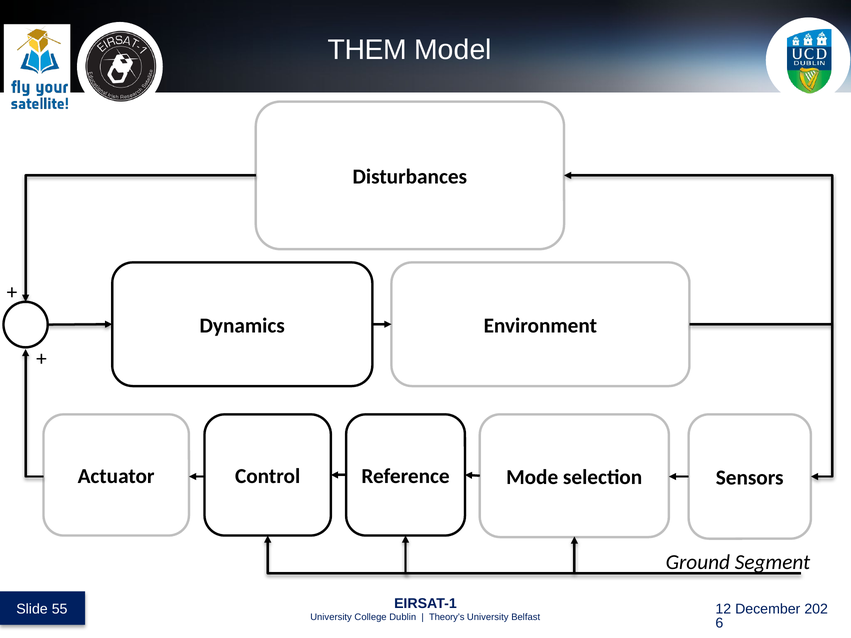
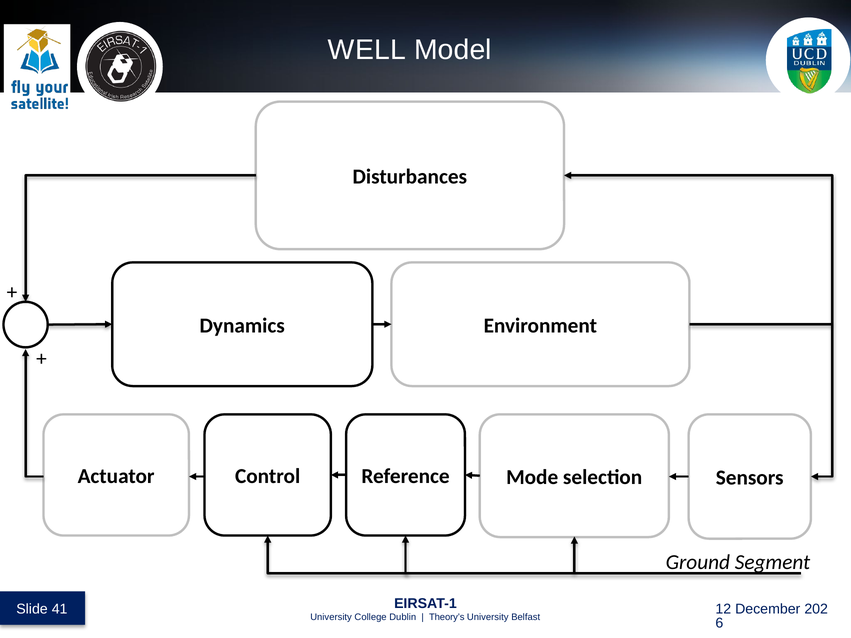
THEM: THEM -> WELL (367, 50)
55: 55 -> 41 (60, 609)
